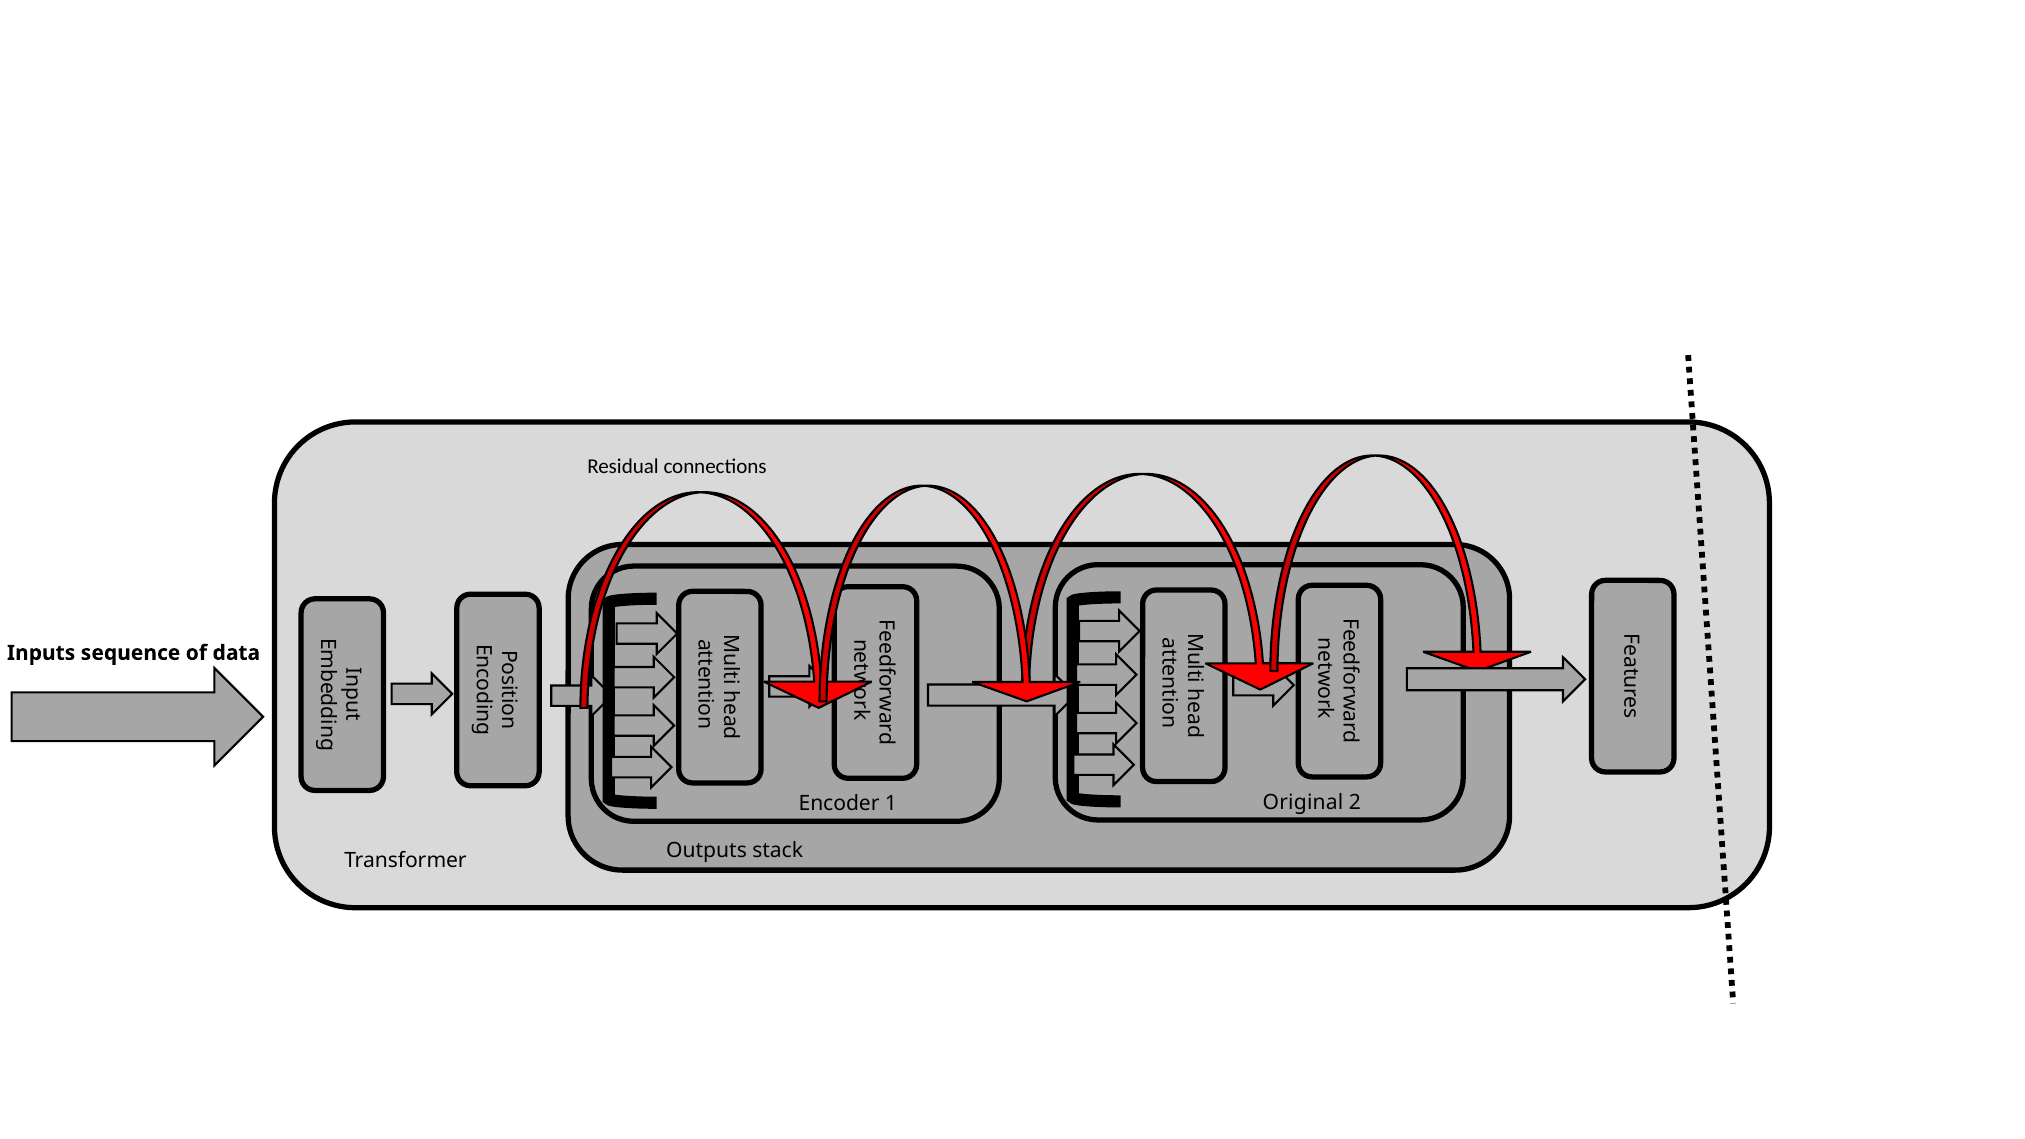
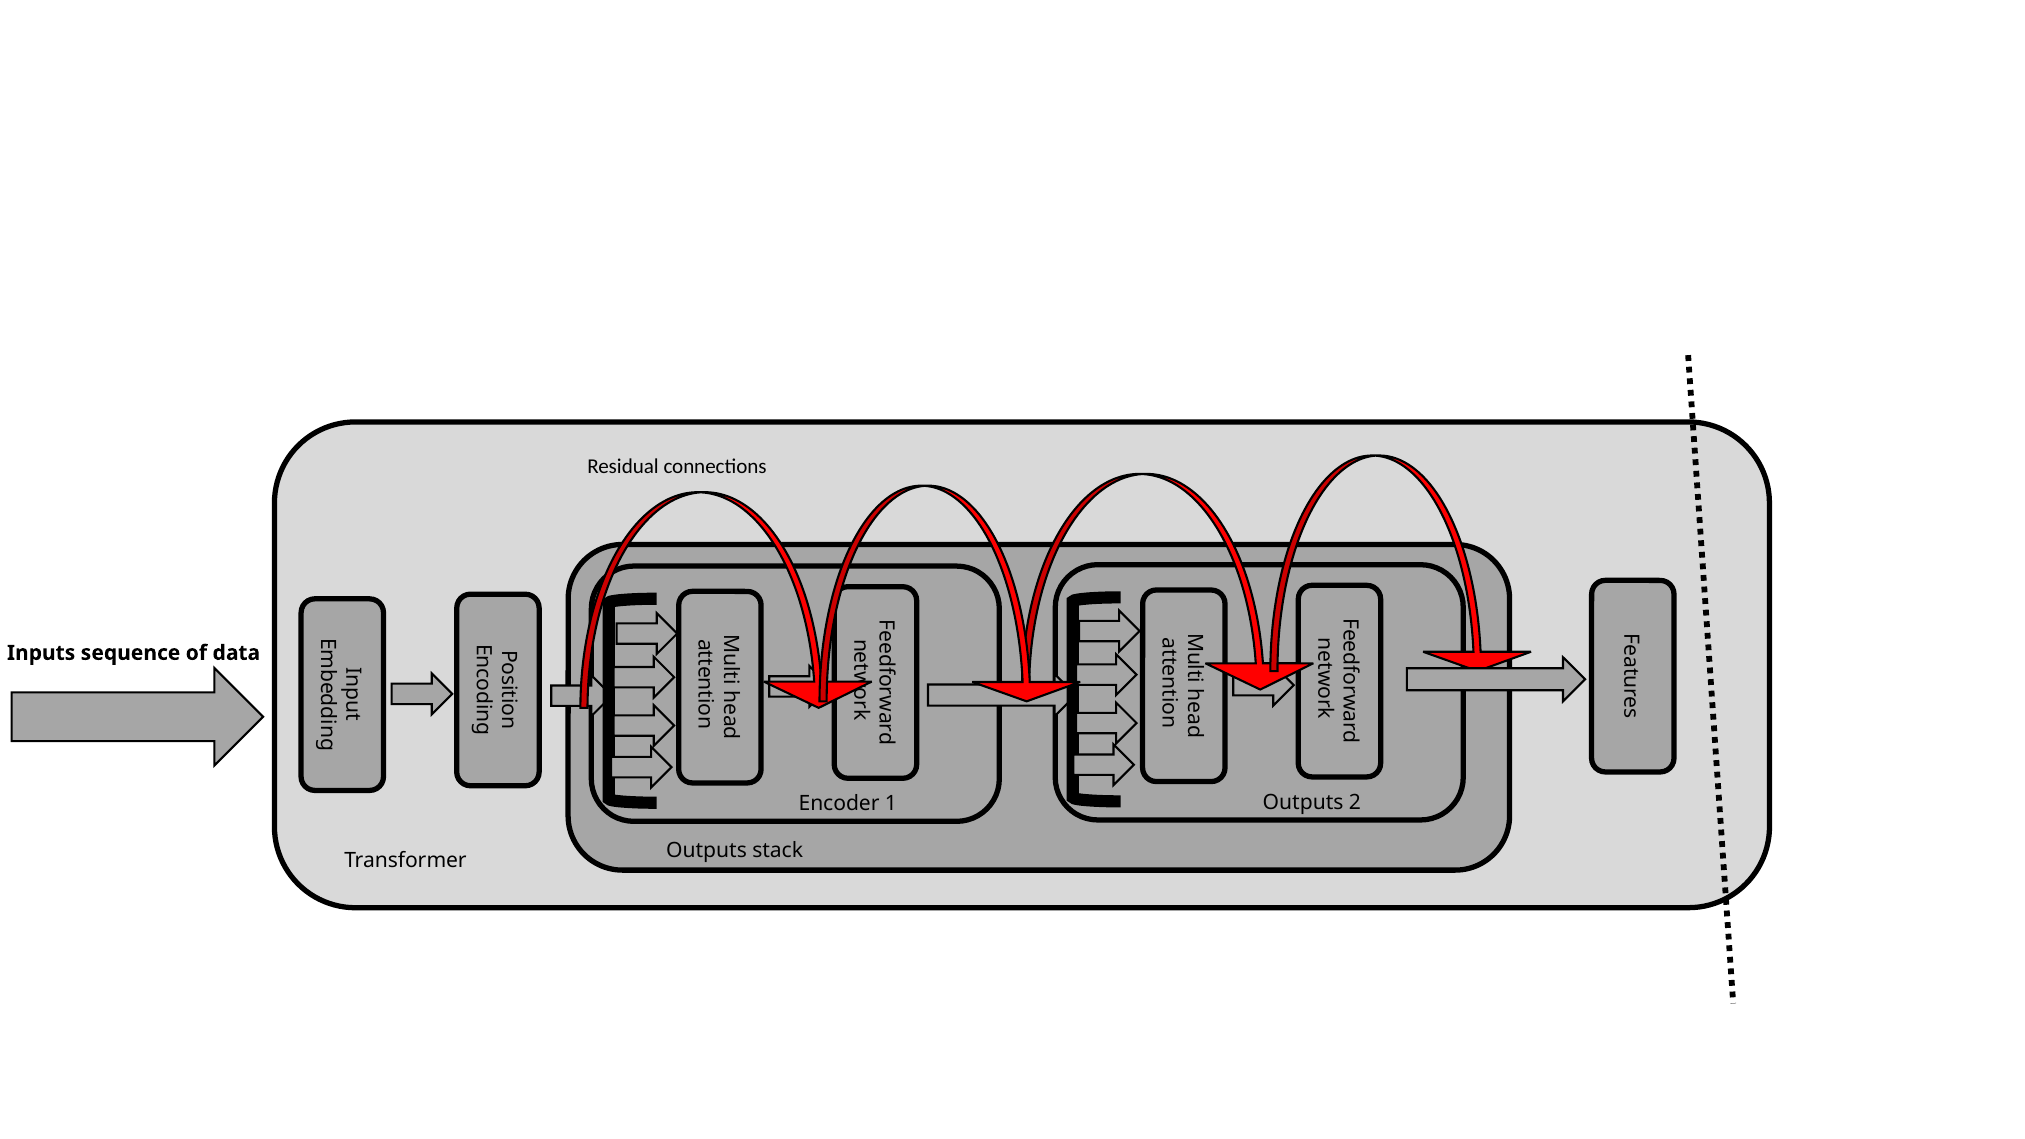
Original: Original -> Outputs (1303, 803)
